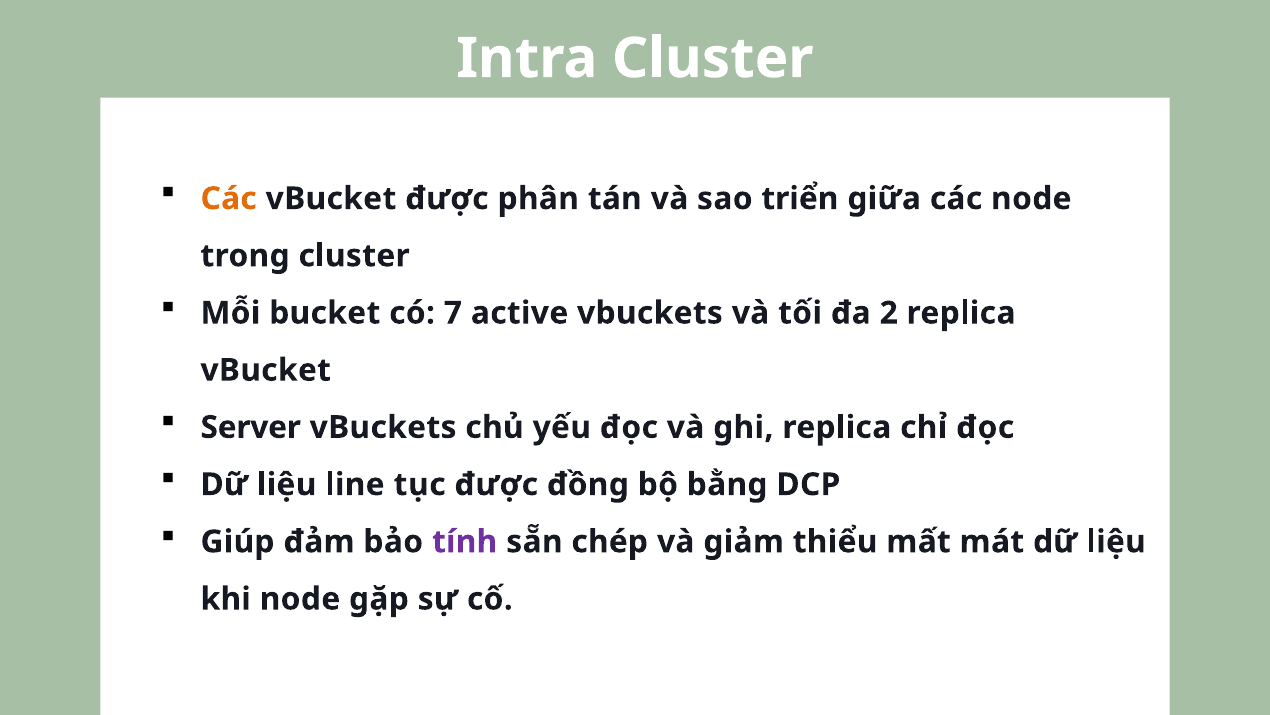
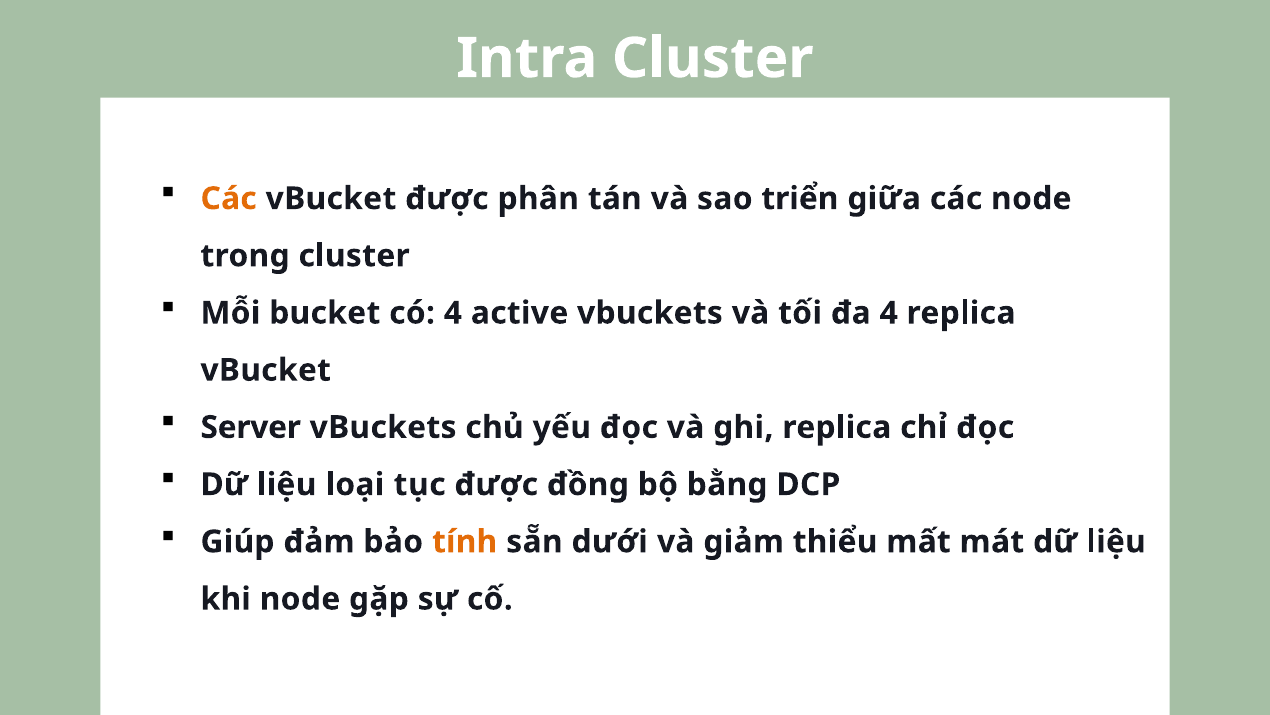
có 7: 7 -> 4 (453, 313)
đa 2: 2 -> 4 (889, 313)
line: line -> loại (355, 484)
tính colour: purple -> orange (465, 541)
chép: chép -> dưới (610, 541)
